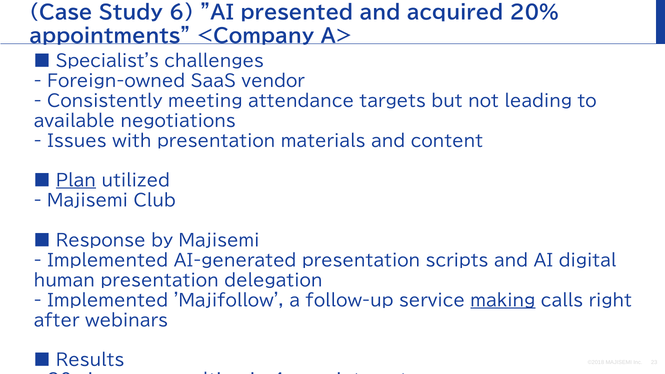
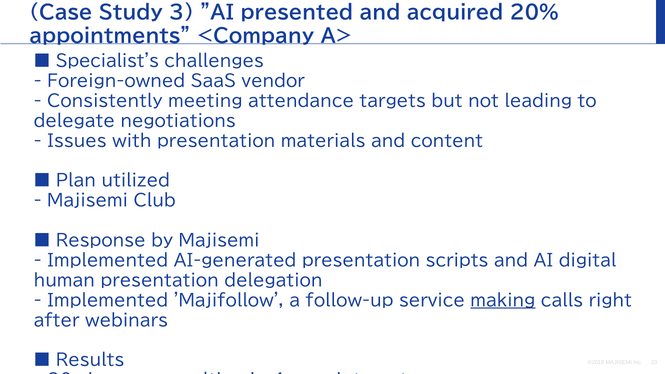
6: 6 -> 3 (182, 13)
available: available -> delegate (74, 121)
Plan underline: present -> none (76, 181)
